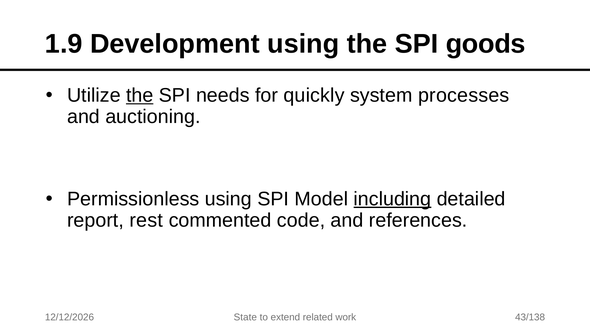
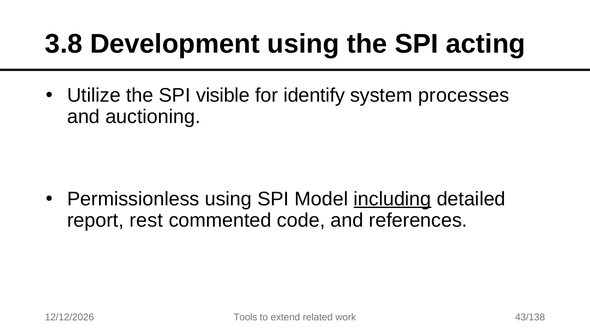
1.9: 1.9 -> 3.8 (64, 44)
goods: goods -> acting (486, 44)
the underline: present -> none (140, 95)
needs: needs -> visible (223, 95)
quickly: quickly -> identify (314, 95)
State: State -> Tools (245, 317)
